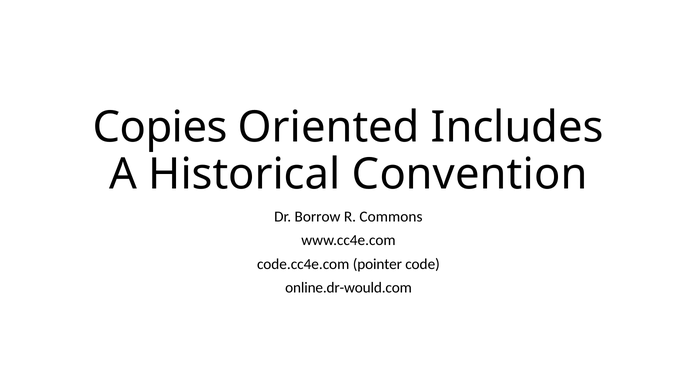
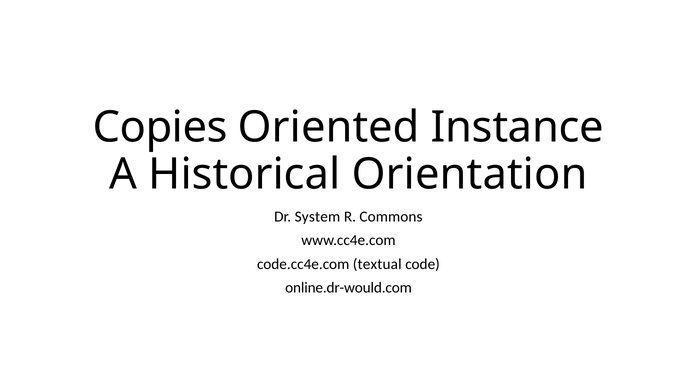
Includes: Includes -> Instance (517, 127)
Convention: Convention -> Orientation (470, 174)
Borrow: Borrow -> System (317, 217)
pointer: pointer -> textual (377, 264)
